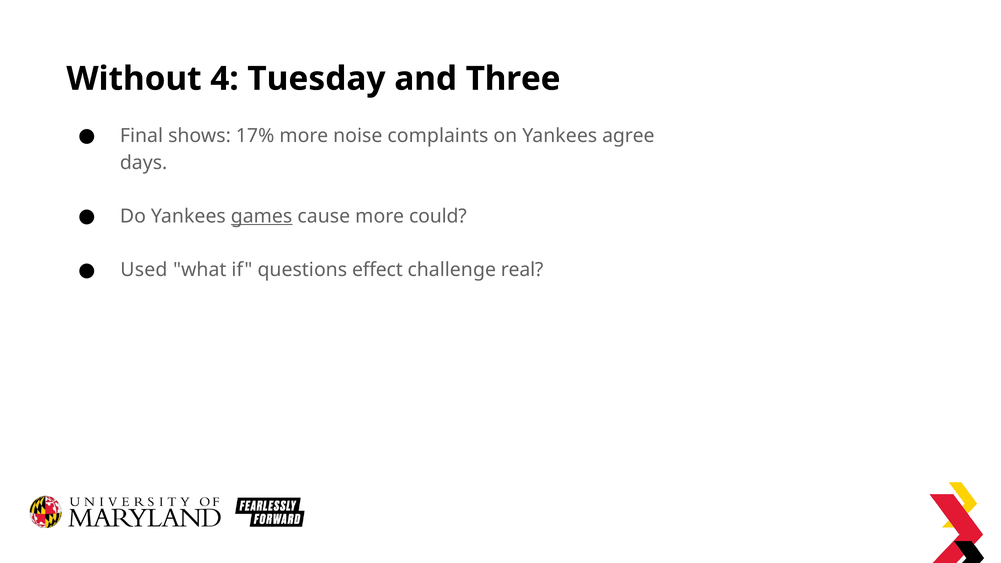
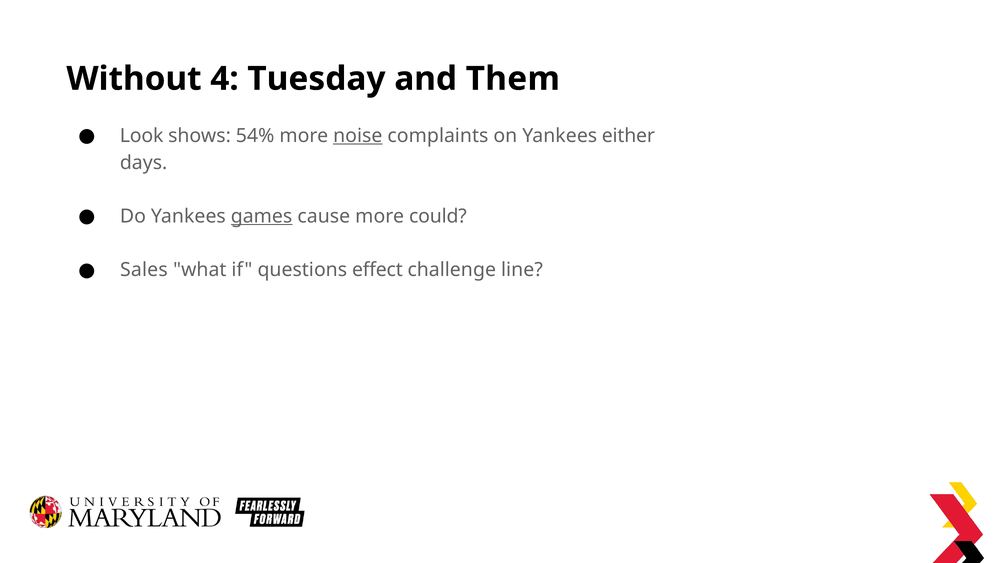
Three: Three -> Them (513, 79)
Final: Final -> Look (142, 136)
17%: 17% -> 54% (255, 136)
noise underline: none -> present (358, 136)
agree: agree -> either (628, 136)
Used: Used -> Sales (144, 270)
real: real -> line (522, 270)
